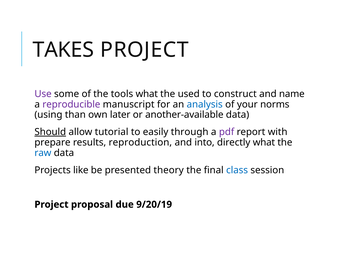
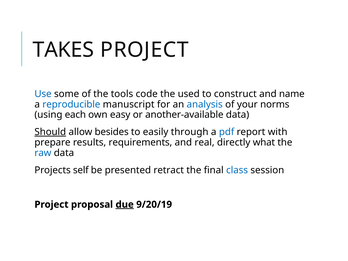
Use colour: purple -> blue (43, 94)
tools what: what -> code (147, 94)
reproducible colour: purple -> blue (71, 104)
than: than -> each (75, 115)
later: later -> easy (120, 115)
tutorial: tutorial -> besides (112, 132)
pdf colour: purple -> blue (227, 132)
reproduction: reproduction -> requirements (140, 142)
into: into -> real (205, 142)
like: like -> self (81, 170)
theory: theory -> retract (169, 170)
due underline: none -> present (125, 204)
